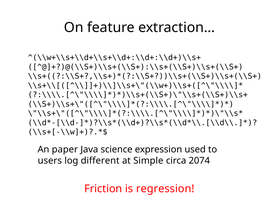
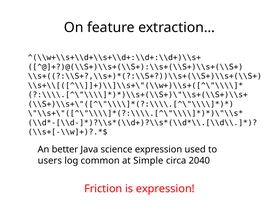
paper: paper -> better (65, 150)
different: different -> common (100, 161)
2074: 2074 -> 2040 (199, 161)
is regression: regression -> expression (165, 189)
